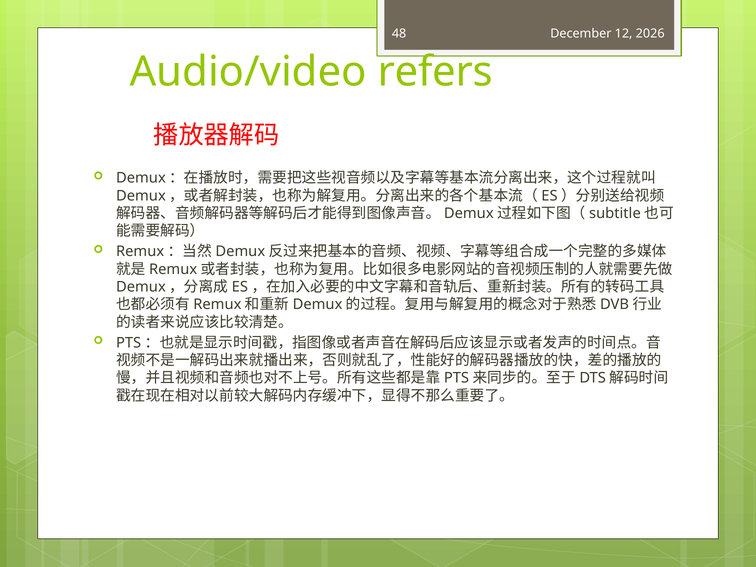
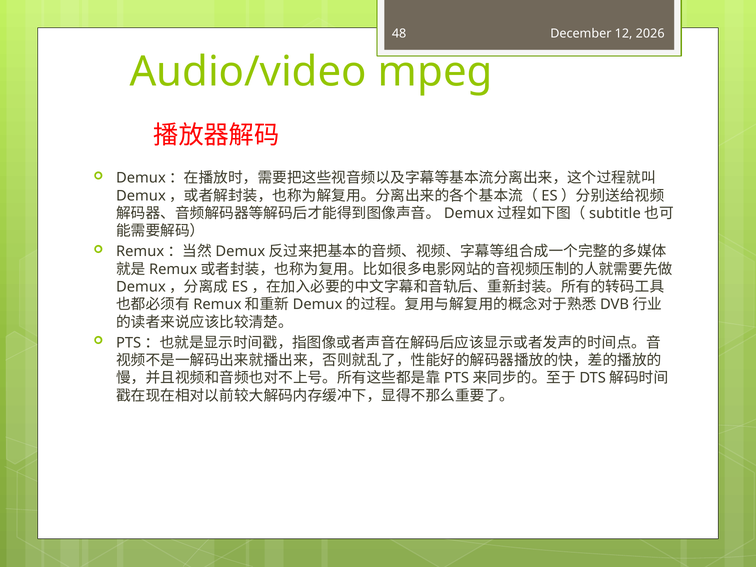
refers: refers -> mpeg (435, 72)
